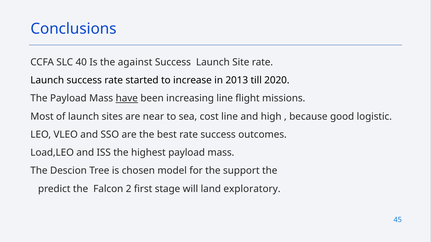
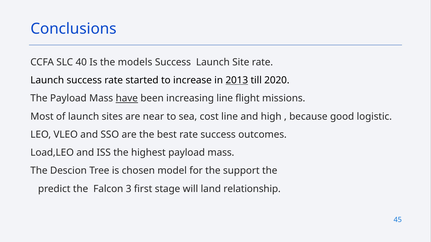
against: against -> models (135, 62)
2013 underline: none -> present (237, 80)
2: 2 -> 3 (129, 189)
exploratory: exploratory -> relationship (252, 189)
